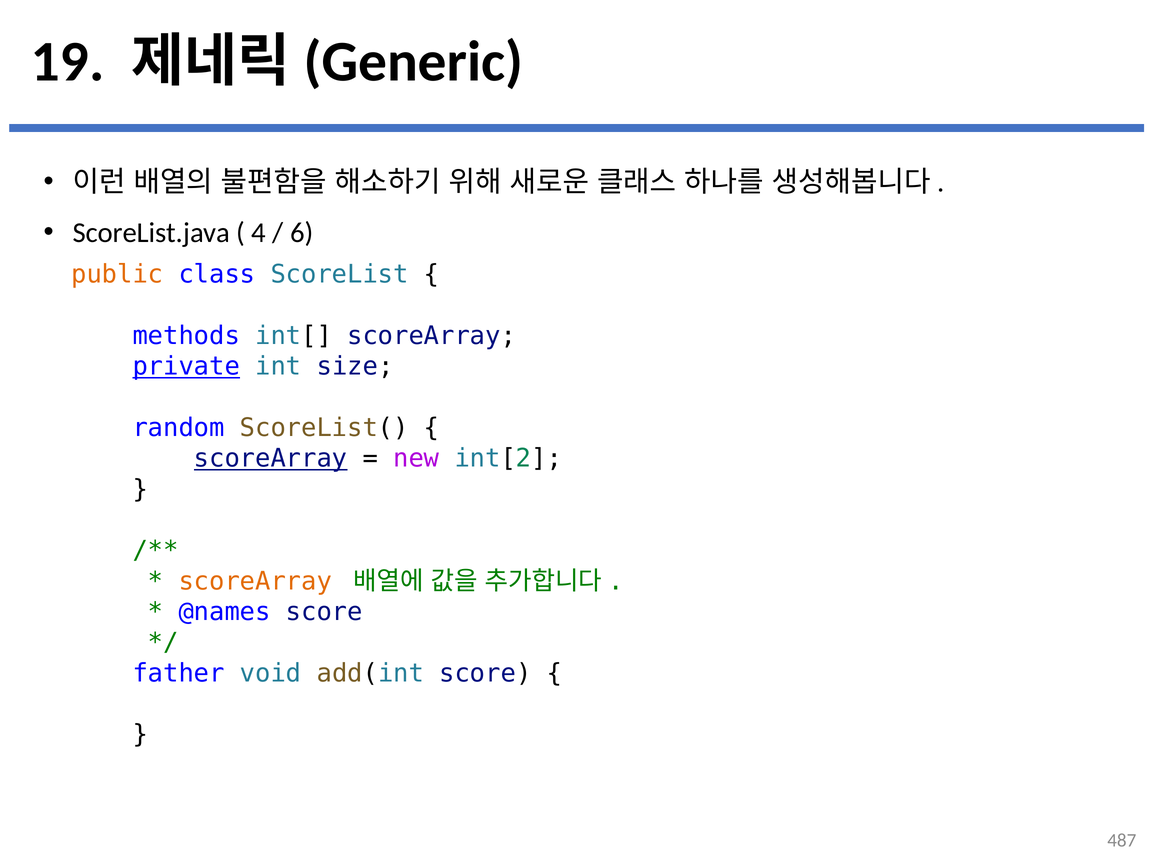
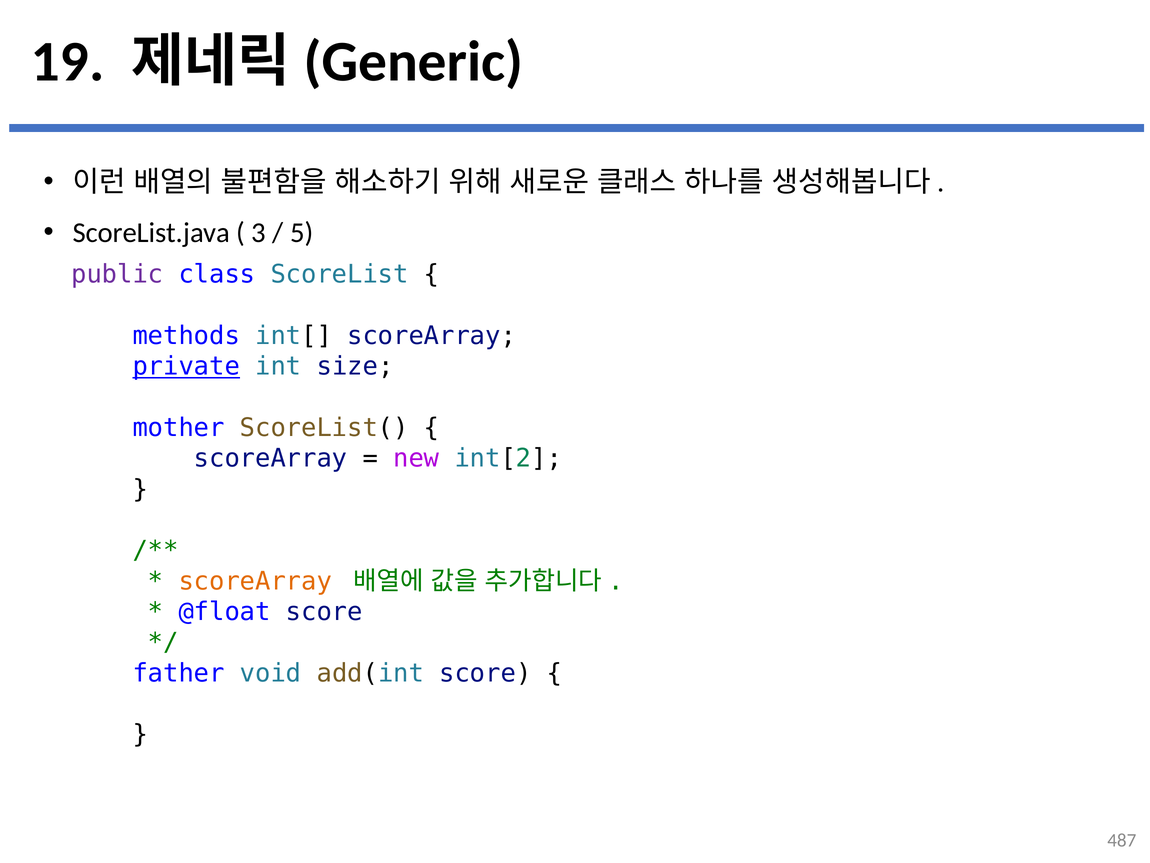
4: 4 -> 3 (259, 233)
6: 6 -> 5 (302, 233)
public colour: orange -> purple (117, 274)
random: random -> mother (179, 428)
scoreArray underline: present -> none (271, 458)
@names: @names -> @float (225, 612)
